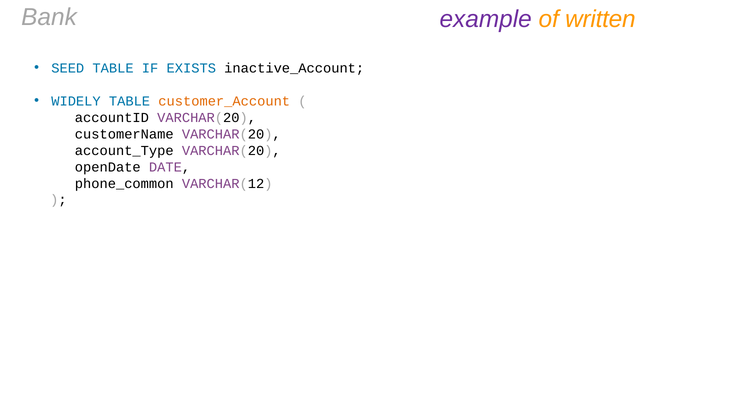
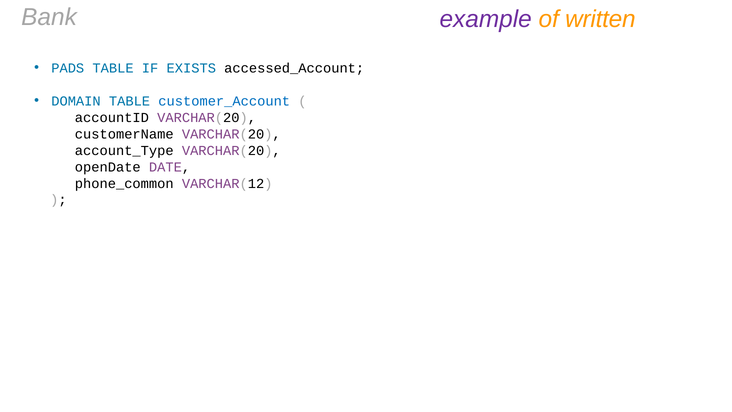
SEED: SEED -> PADS (68, 68)
inactive_Account: inactive_Account -> accessed_Account (294, 68)
WIDELY: WIDELY -> DOMAIN (76, 101)
customer_Account colour: orange -> blue (224, 101)
